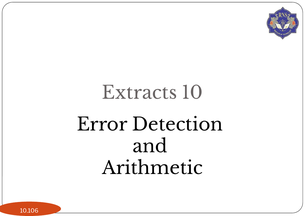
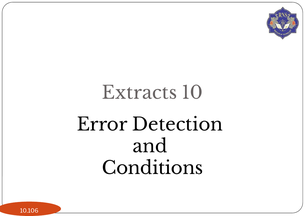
Arithmetic: Arithmetic -> Conditions (153, 168)
